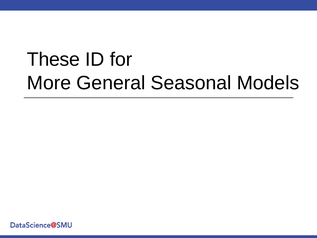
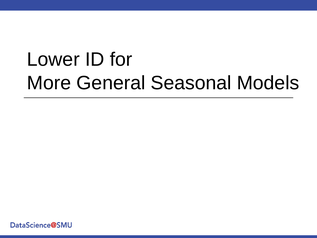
These: These -> Lower (53, 60)
